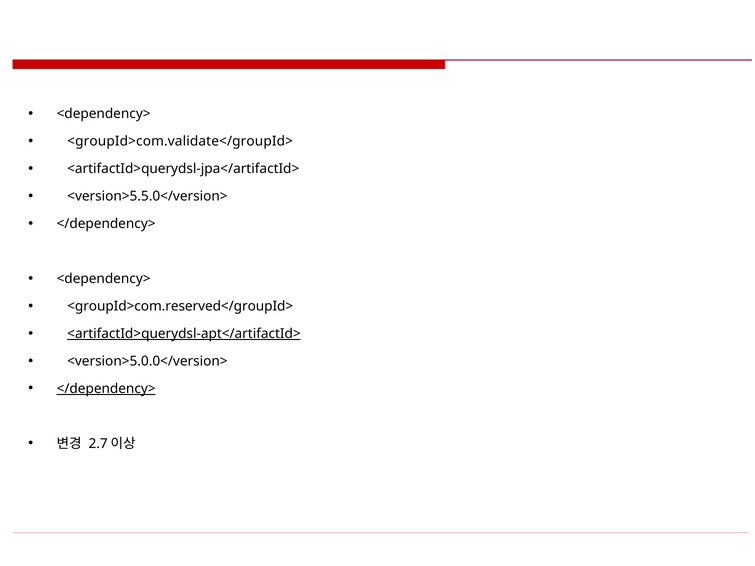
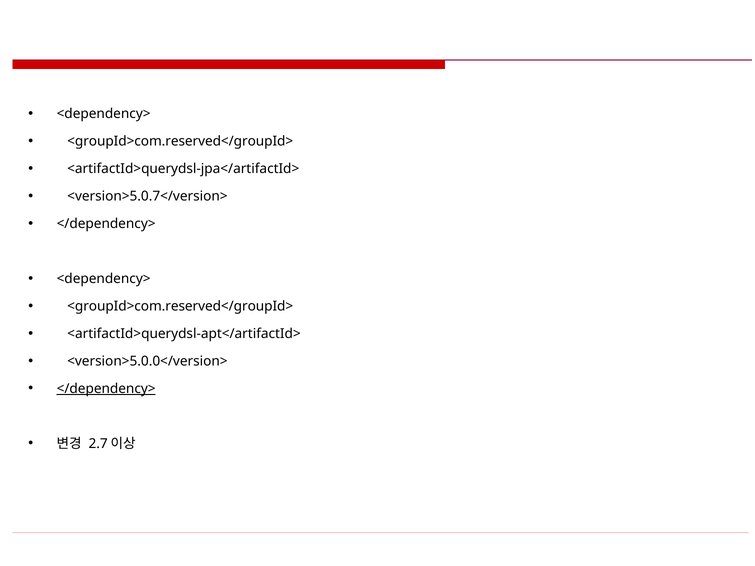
<groupId>com.validate</groupId>: <groupId>com.validate</groupId> -> <groupId>com.reserved</groupId> (180, 141)
<version>5.5.0</version>: <version>5.5.0</version> -> <version>5.0.7</version> (147, 196)
<artifactId>querydsl-apt</artifactId> underline: present -> none (184, 334)
